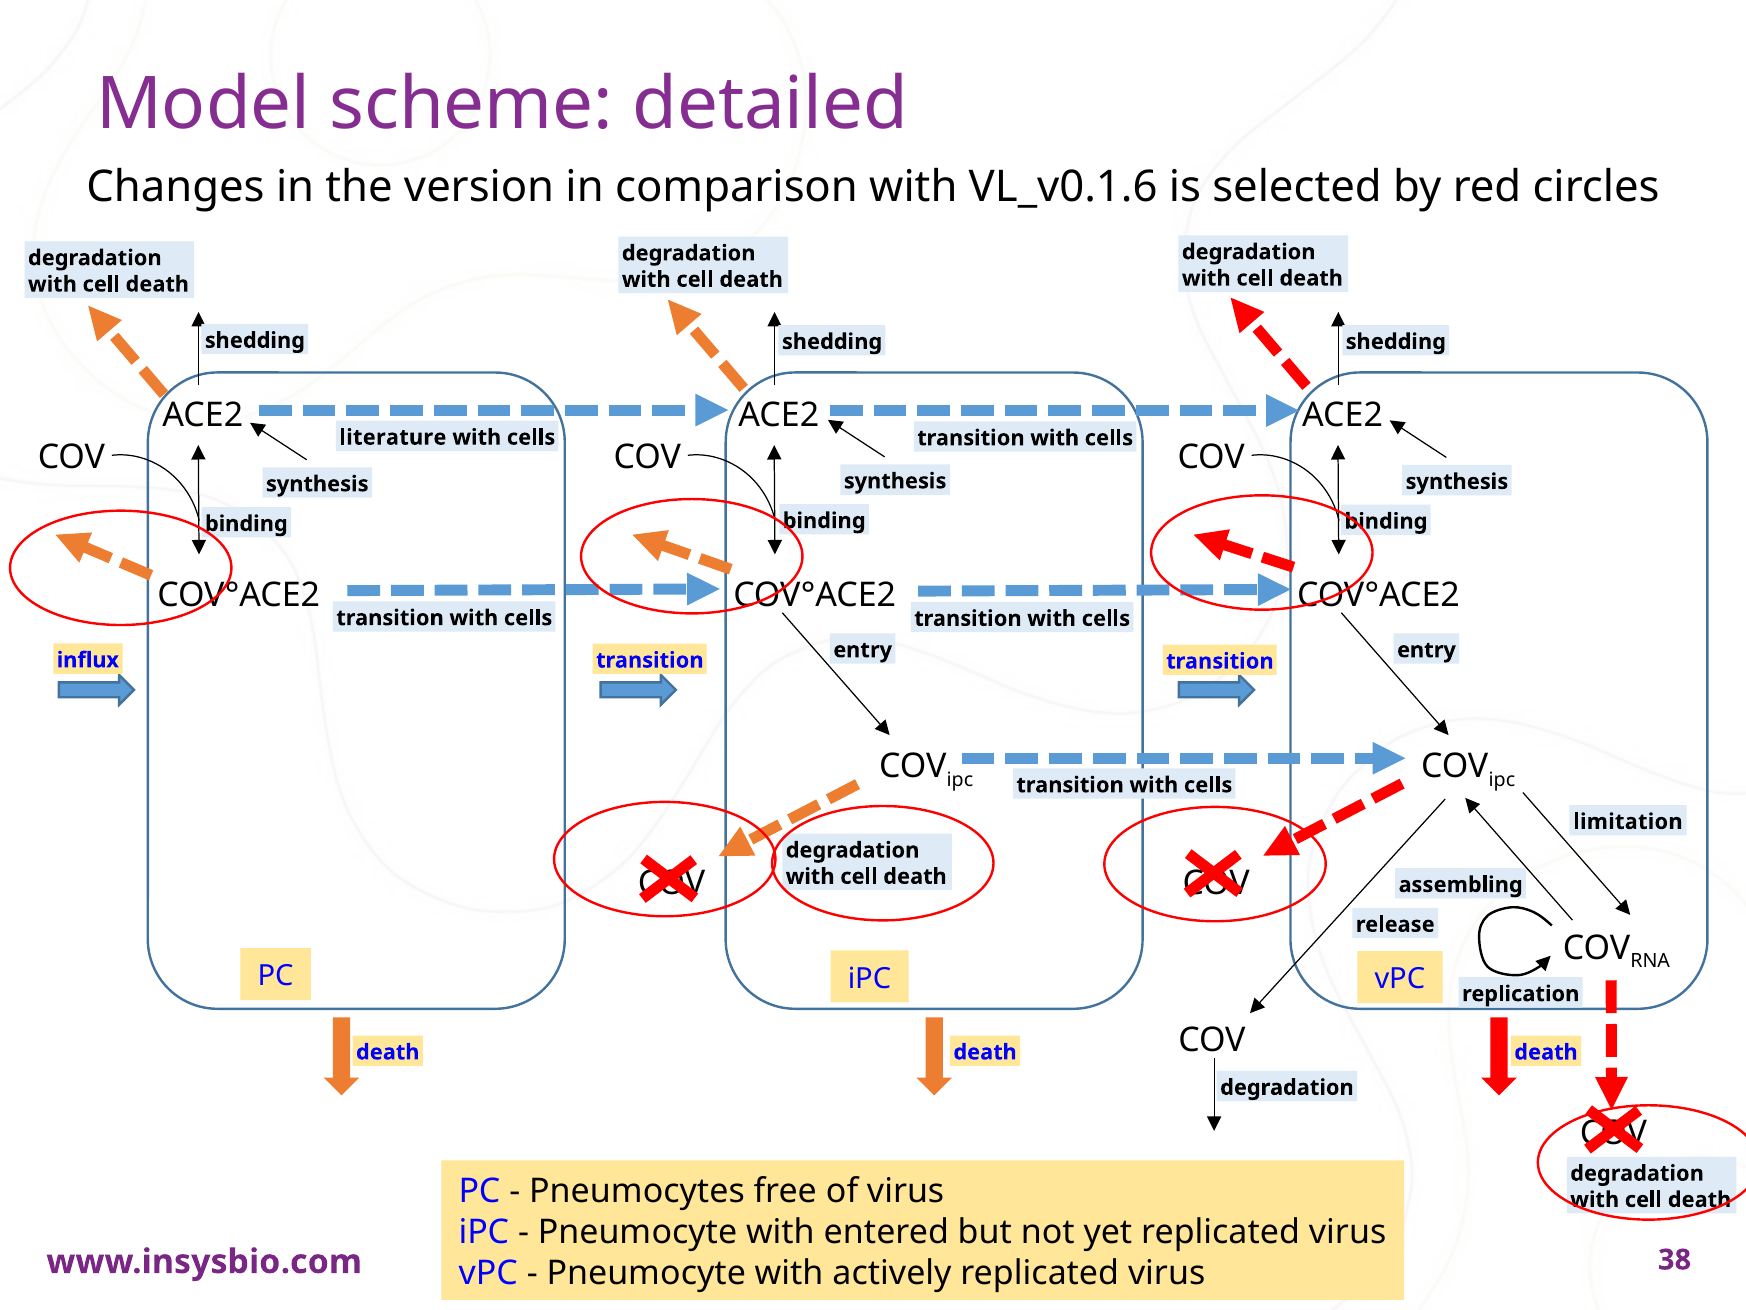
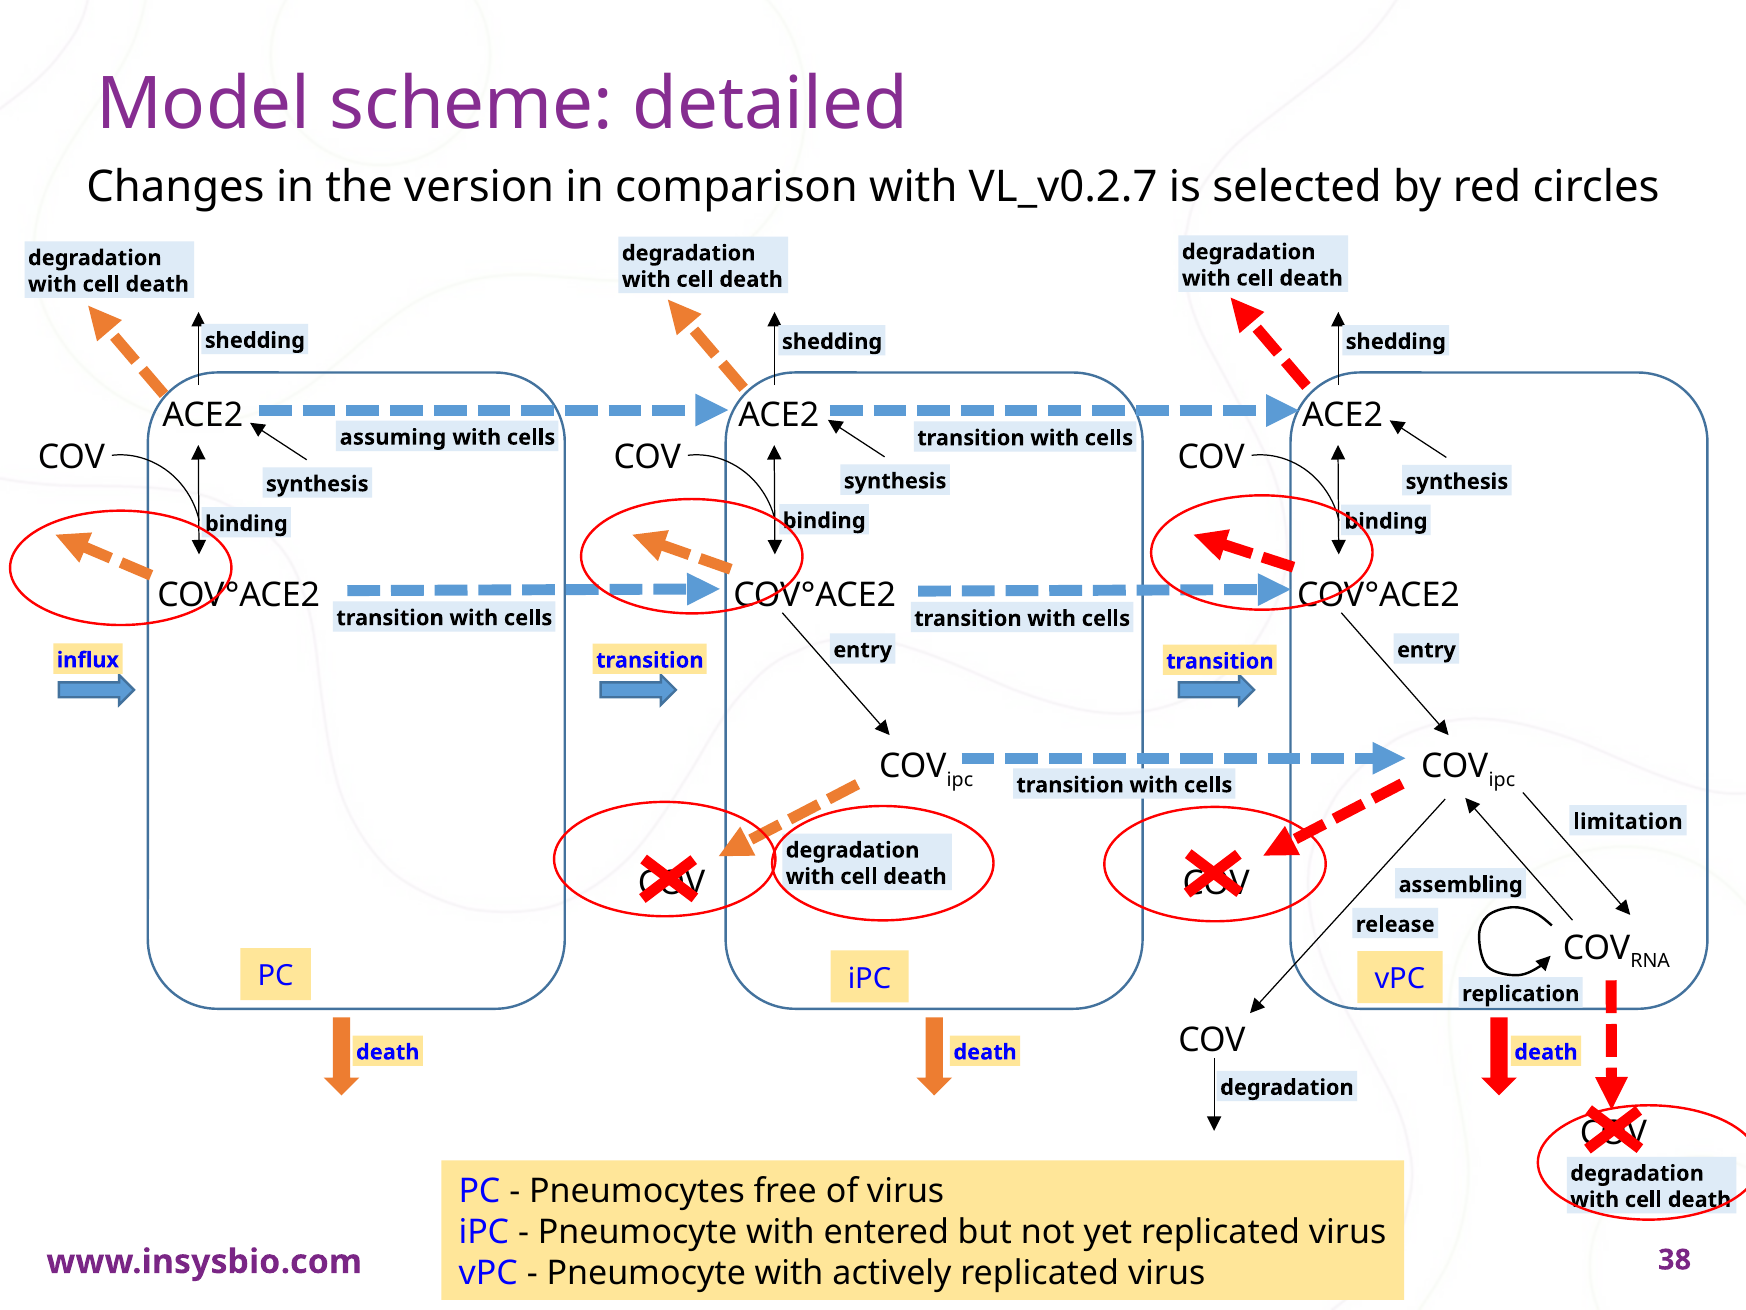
VL_v0.1.6: VL_v0.1.6 -> VL_v0.2.7 (1063, 187)
literature: literature -> assuming (393, 437)
